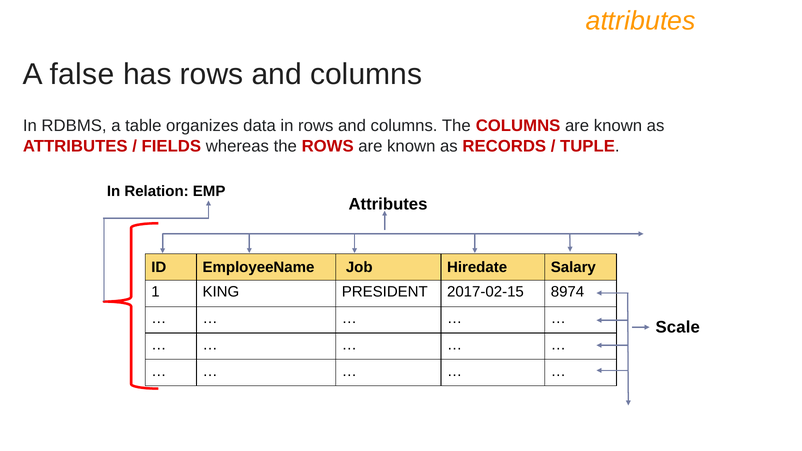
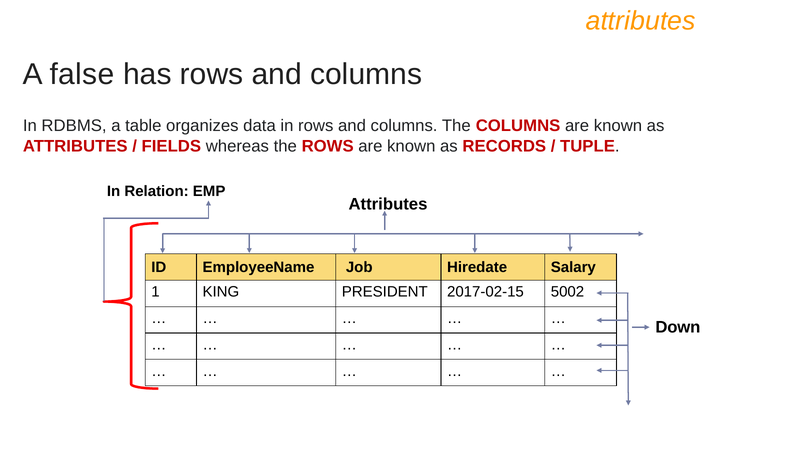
8974: 8974 -> 5002 (567, 292)
Scale: Scale -> Down (678, 327)
